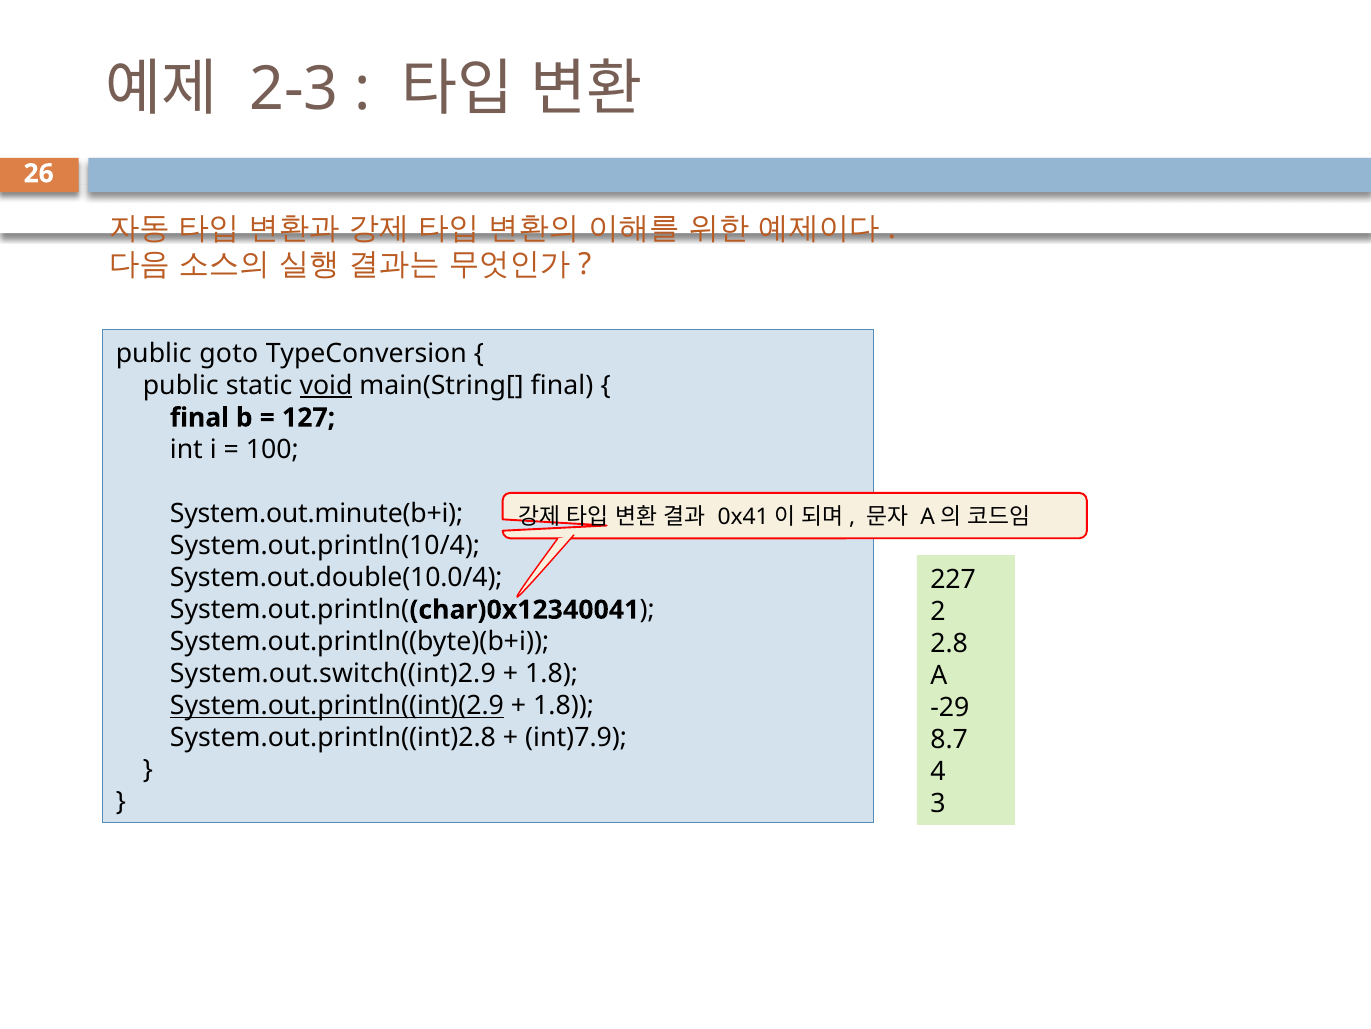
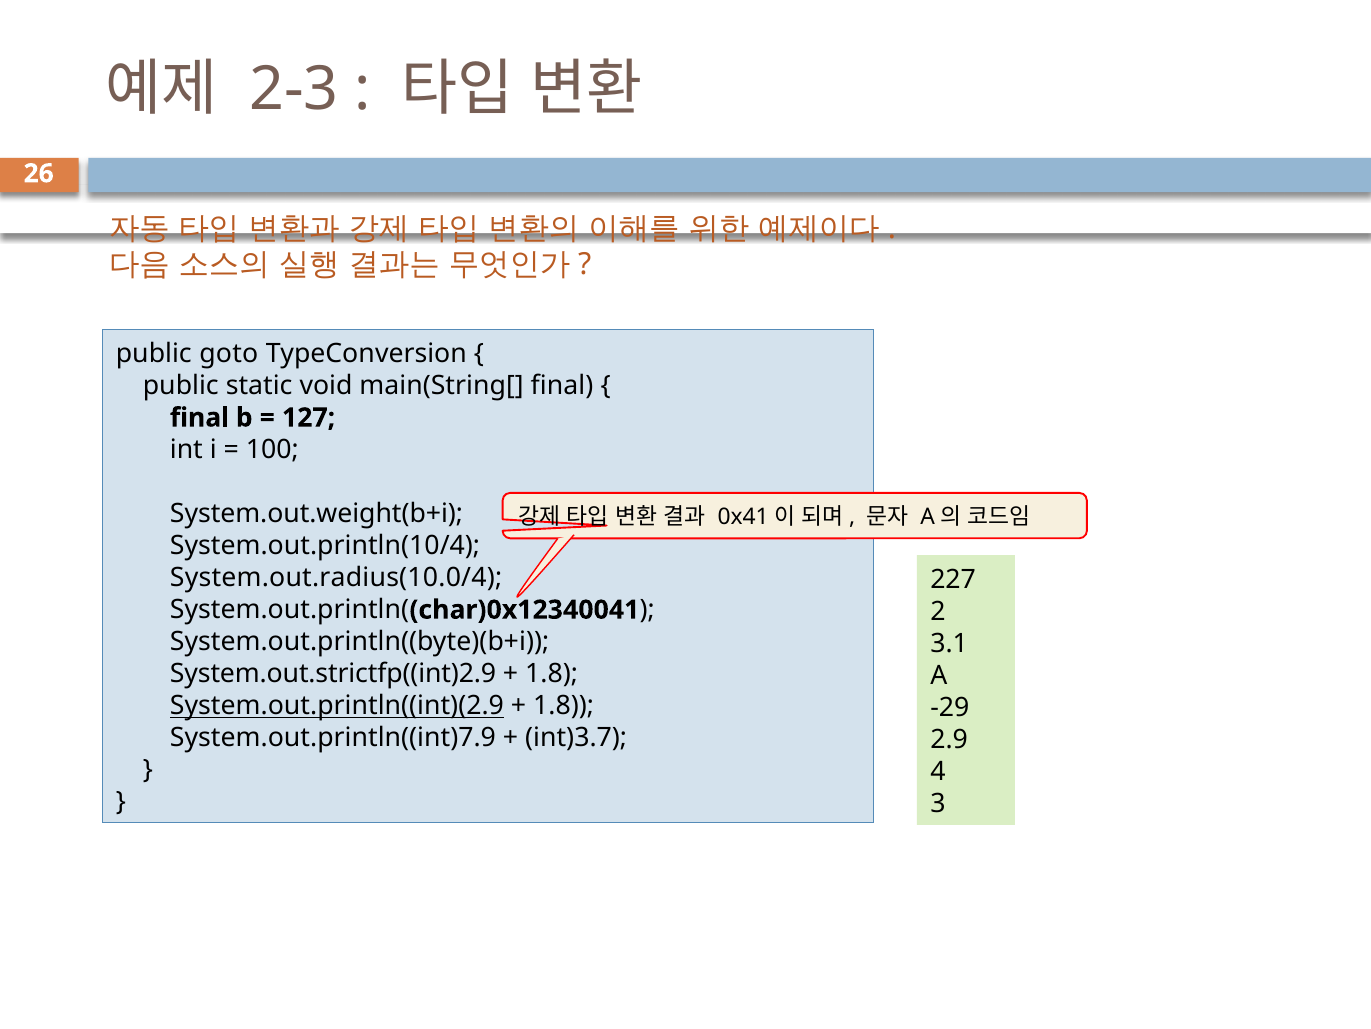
void underline: present -> none (326, 385)
System.out.minute(b+i: System.out.minute(b+i -> System.out.weight(b+i (316, 513)
System.out.double(10.0/4: System.out.double(10.0/4 -> System.out.radius(10.0/4 (336, 577)
2.8: 2.8 -> 3.1 (949, 643)
System.out.switch((int)2.9: System.out.switch((int)2.9 -> System.out.strictfp((int)2.9 (333, 673)
System.out.println((int)2.8: System.out.println((int)2.8 -> System.out.println((int)7.9 (333, 737)
int)7.9: int)7.9 -> int)3.7 (576, 737)
8.7: 8.7 -> 2.9 (949, 739)
